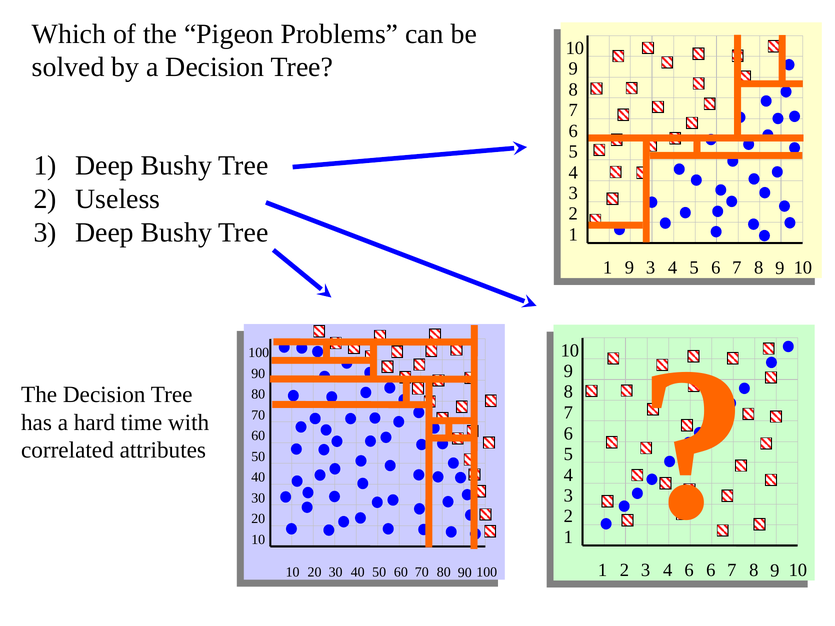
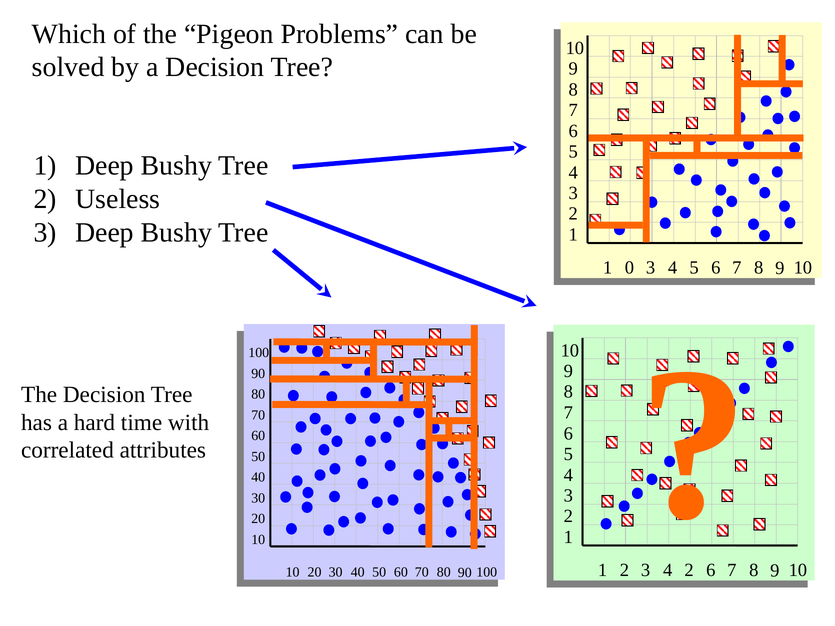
1 9: 9 -> 0 (629, 268)
4 6: 6 -> 2 (689, 570)
